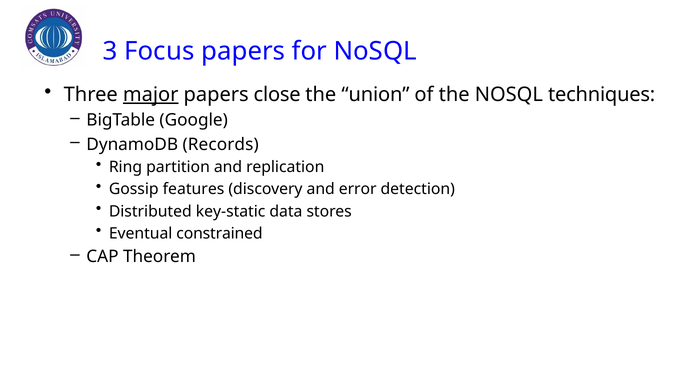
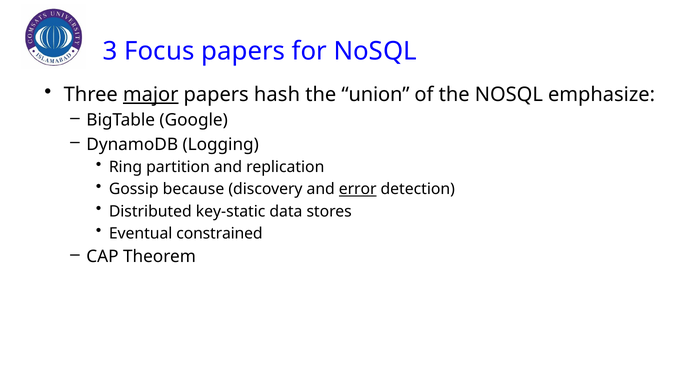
close: close -> hash (277, 95)
techniques: techniques -> emphasize (602, 95)
Records: Records -> Logging (221, 144)
features: features -> because (193, 189)
error underline: none -> present (358, 189)
